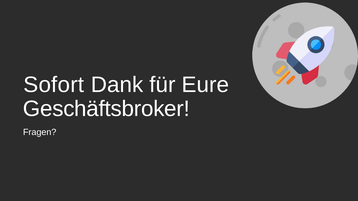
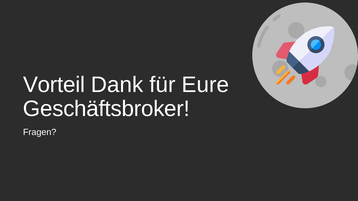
Sofort: Sofort -> Vorteil (54, 85)
